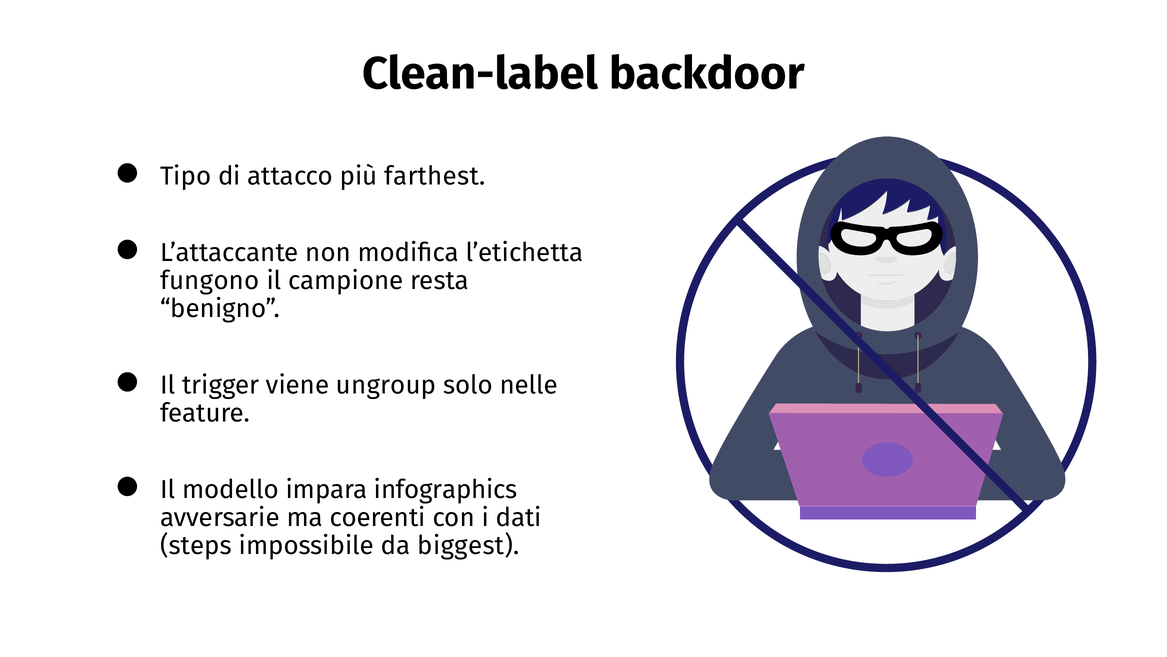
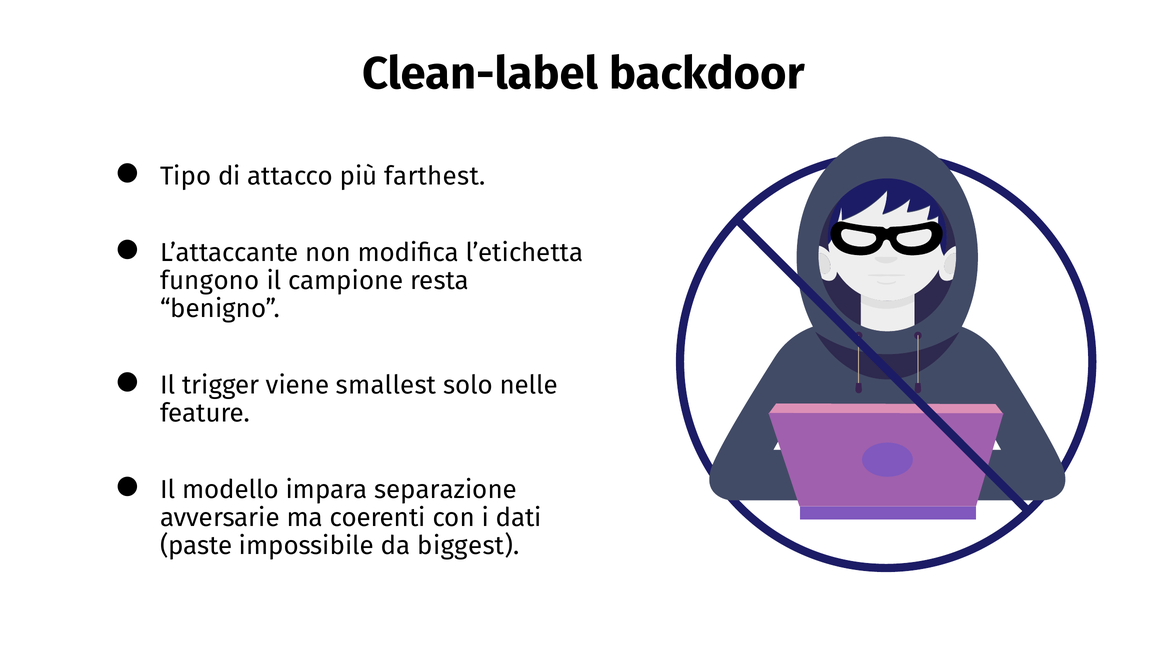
ungroup: ungroup -> smallest (386, 385)
infographics: infographics -> separazione (446, 489)
steps: steps -> paste (196, 545)
